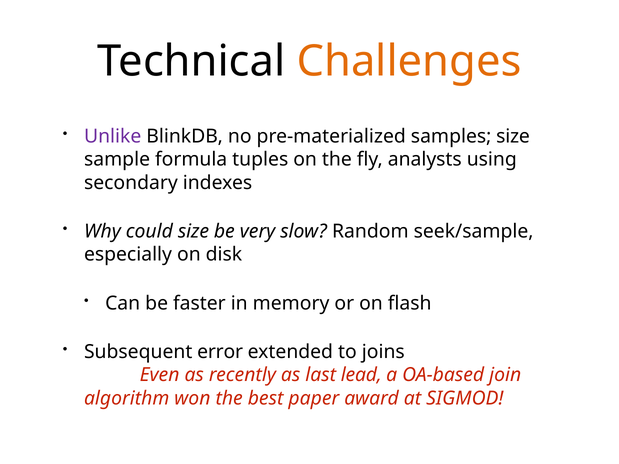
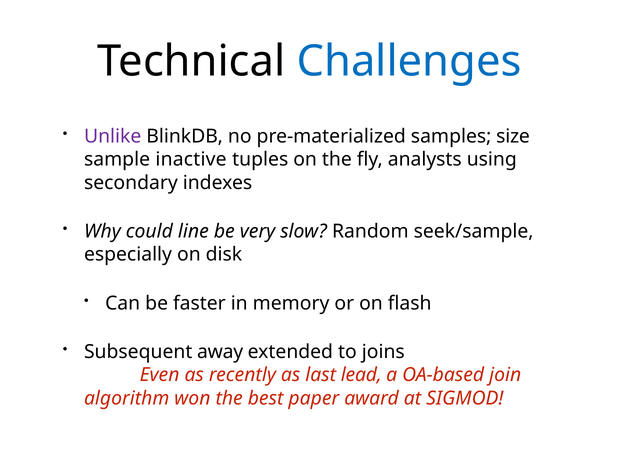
Challenges colour: orange -> blue (409, 62)
formula: formula -> inactive (191, 160)
could size: size -> line (193, 231)
error: error -> away (220, 352)
